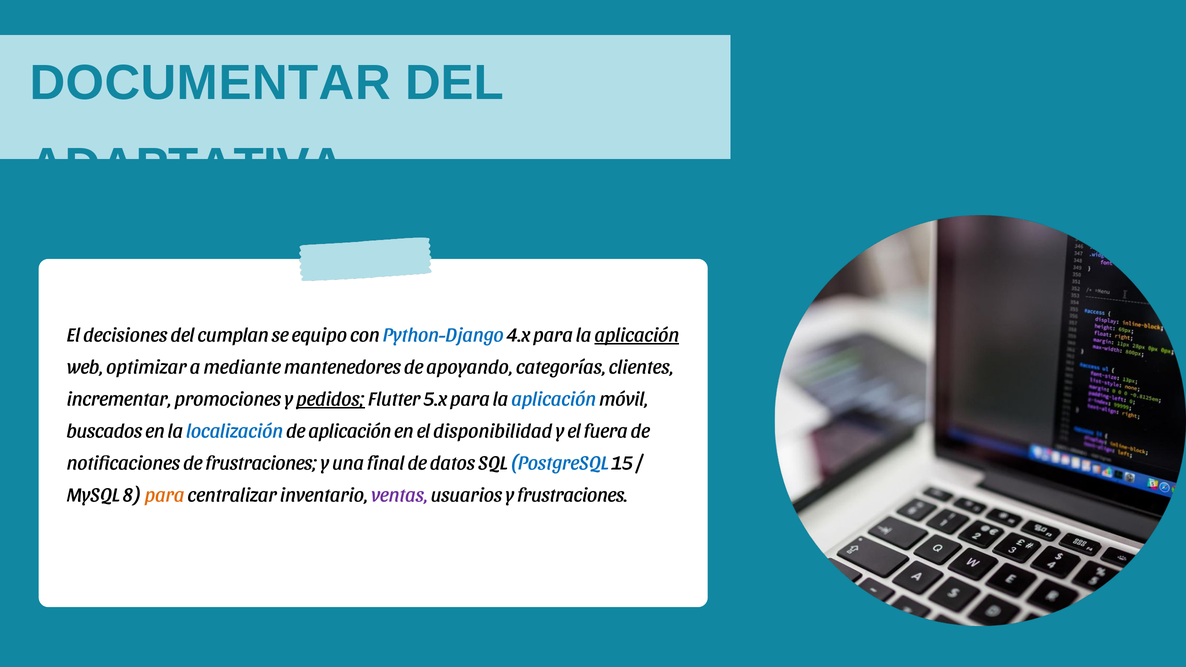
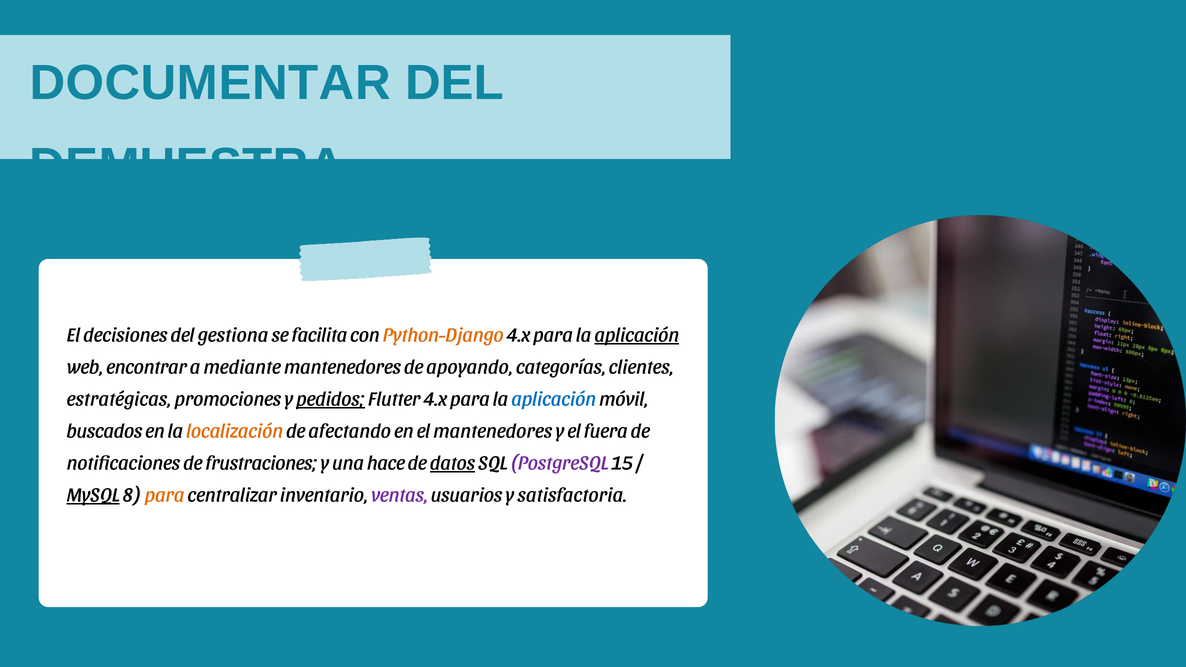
ADAPTATIVA: ADAPTATIVA -> DEMUESTRA (187, 166)
cumplan: cumplan -> gestiona (233, 335)
equipo: equipo -> facilita (319, 335)
Python-Django colour: blue -> orange (443, 335)
optimizar: optimizar -> encontrar (147, 367)
incrementar: incrementar -> estratégicas (119, 399)
Flutter 5.x: 5.x -> 4.x (435, 399)
localización colour: blue -> orange (235, 431)
de aplicación: aplicación -> afectando (350, 431)
el disponibilidad: disponibilidad -> mantenedores (493, 431)
final: final -> hace (386, 463)
datos underline: none -> present (452, 463)
PostgreSQL colour: blue -> purple (559, 463)
MySQL underline: none -> present (93, 495)
y frustraciones: frustraciones -> satisfactoria (572, 495)
